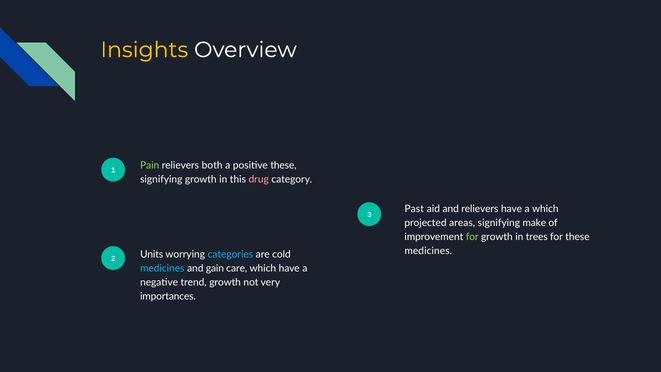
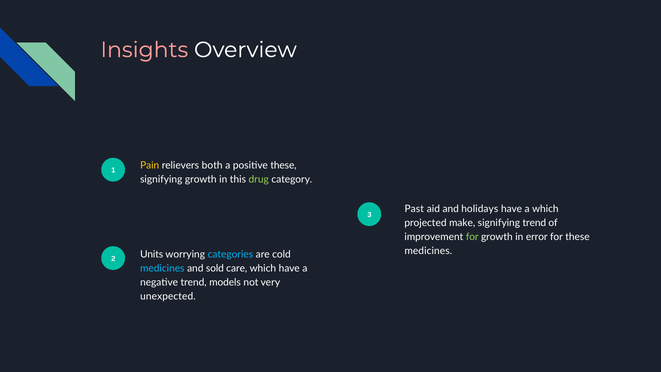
Insights colour: yellow -> pink (144, 50)
Pain colour: light green -> yellow (150, 165)
drug colour: pink -> light green (259, 179)
and relievers: relievers -> holidays (480, 209)
areas: areas -> make (462, 223)
signifying make: make -> trend (534, 223)
trees: trees -> error (537, 237)
gain: gain -> sold (215, 268)
trend growth: growth -> models (225, 282)
importances: importances -> unexpected (168, 296)
